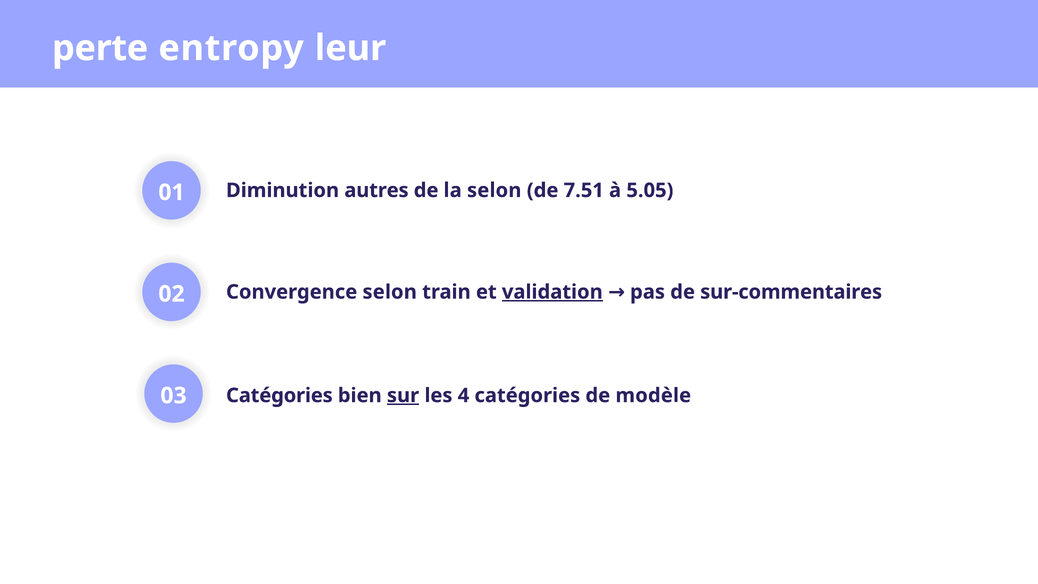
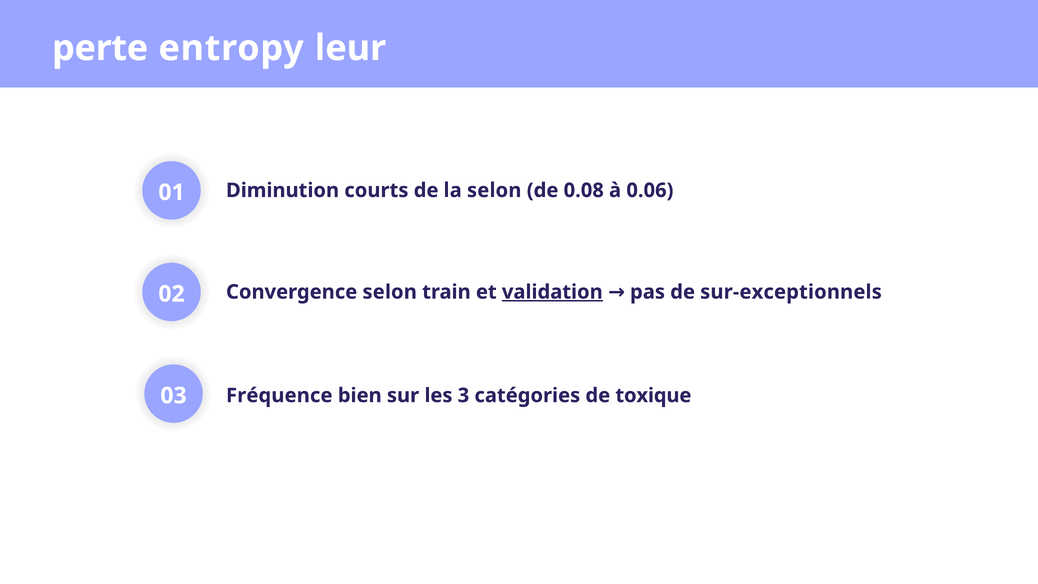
autres: autres -> courts (376, 190)
7.51: 7.51 -> 0.08 (584, 190)
5.05: 5.05 -> 0.06 (650, 190)
sur-commentaires: sur-commentaires -> sur-exceptionnels (791, 292)
Catégories: Catégories -> Fréquence (279, 395)
sur underline: present -> none (403, 395)
4: 4 -> 3 (463, 395)
modèle: modèle -> toxique (653, 395)
